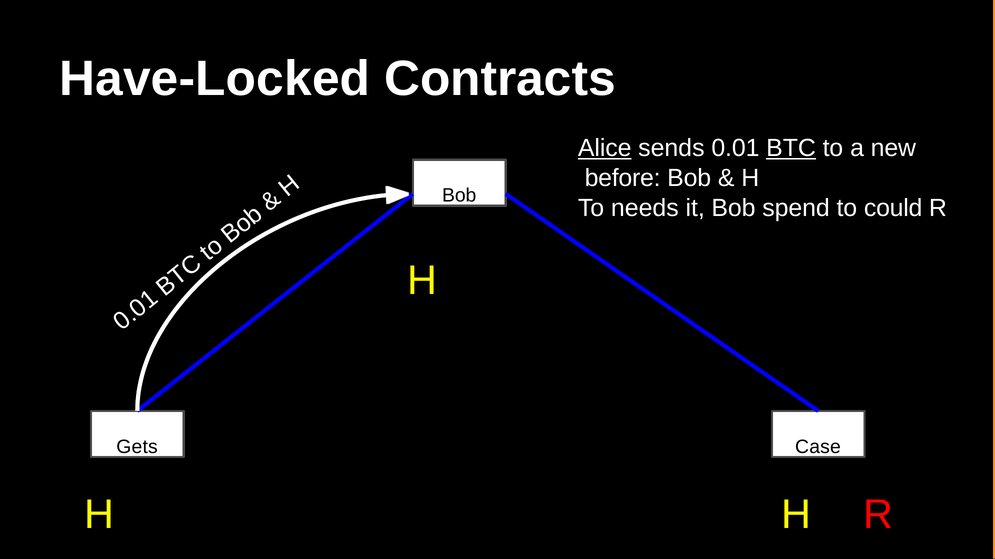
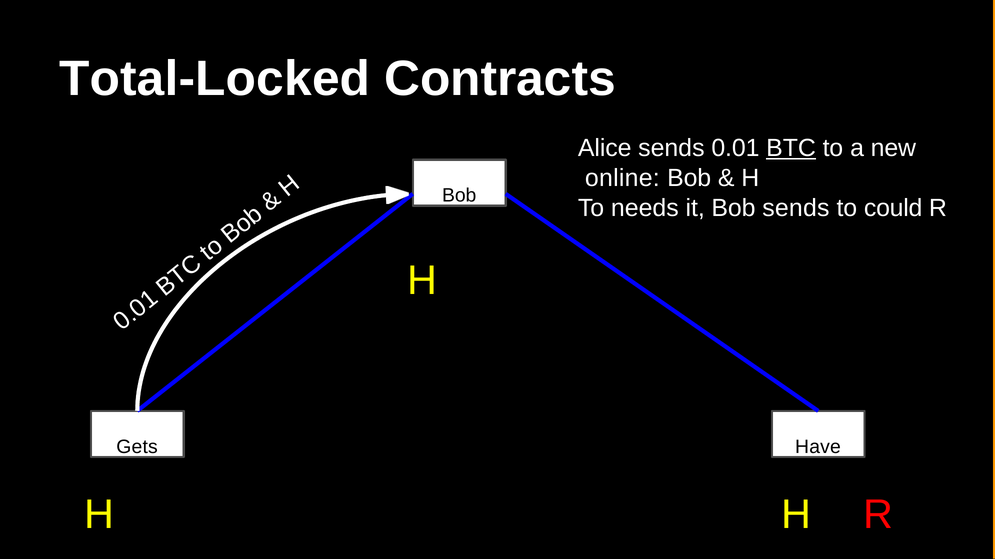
Have-Locked: Have-Locked -> Total-Locked (215, 79)
Alice underline: present -> none (605, 148)
before: before -> online (622, 178)
Bob spend: spend -> sends (796, 208)
Case: Case -> Have (818, 447)
